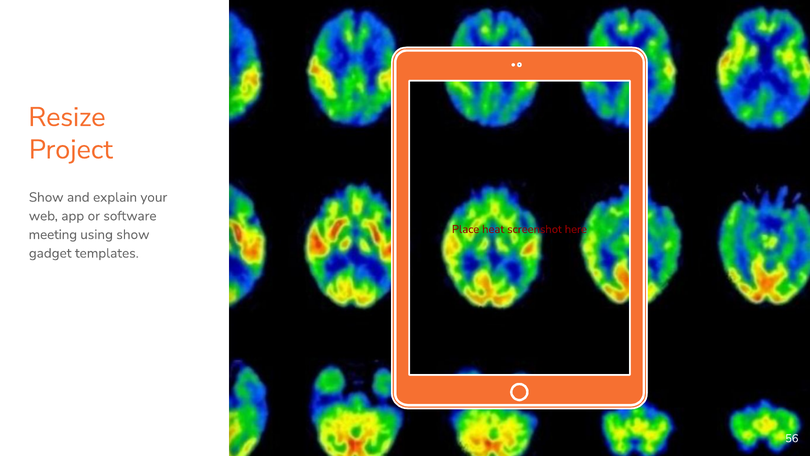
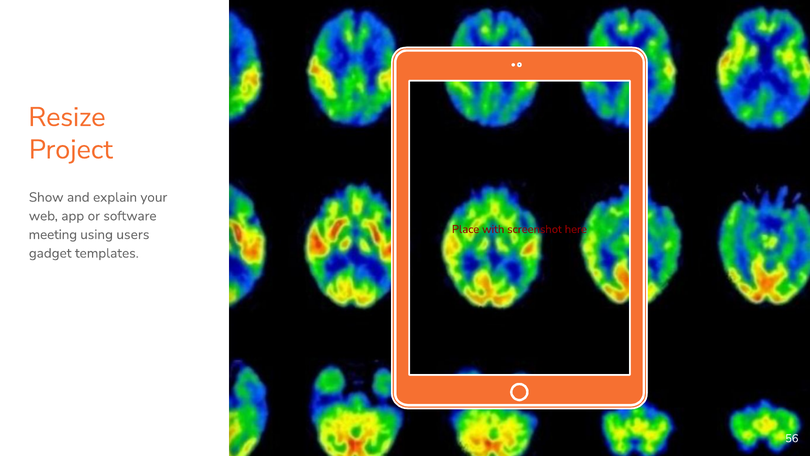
heat: heat -> with (493, 229)
using show: show -> users (133, 234)
